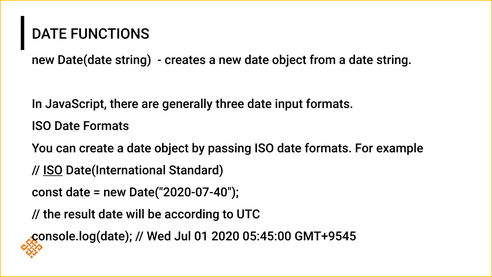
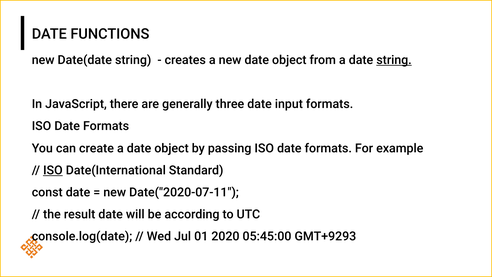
string underline: none -> present (394, 60)
Date("2020-07-40: Date("2020-07-40 -> Date("2020-07-11 (184, 192)
GMT+9545: GMT+9545 -> GMT+9293 (325, 236)
